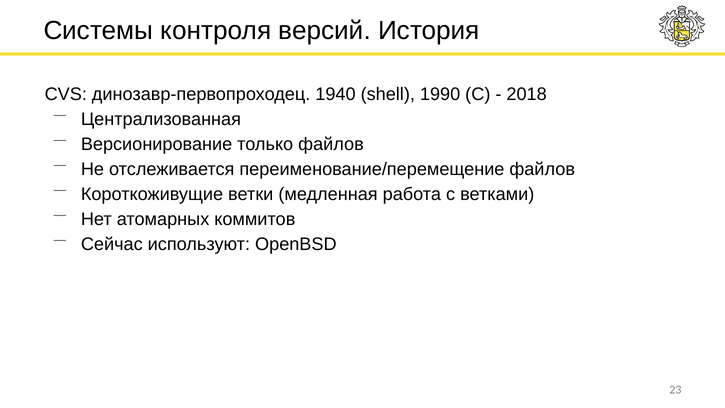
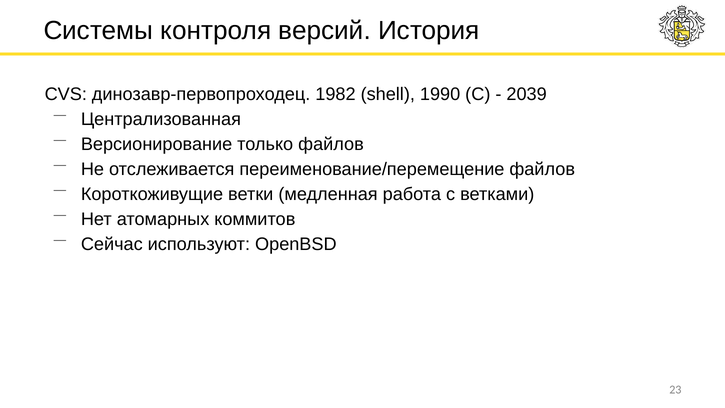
1940: 1940 -> 1982 (335, 94)
2018: 2018 -> 2039 (527, 94)
